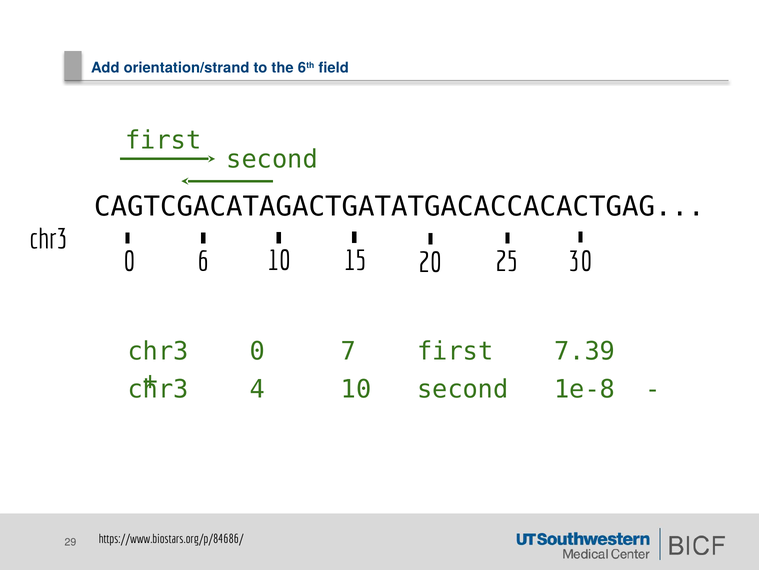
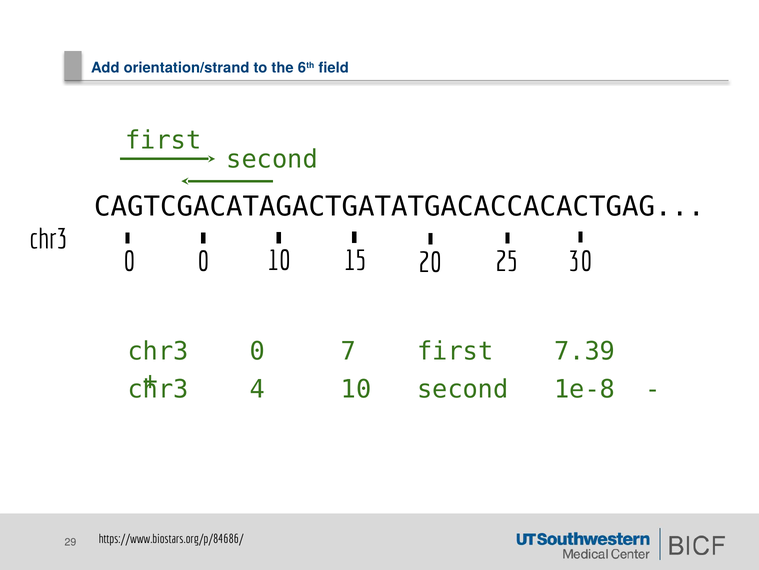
0 6: 6 -> 0 (203, 261)
